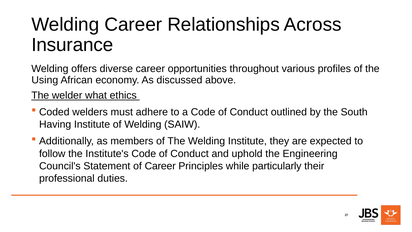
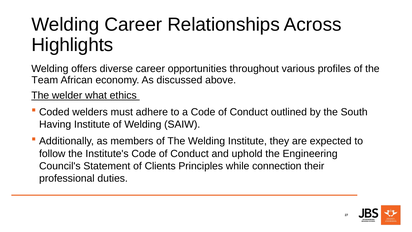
Insurance: Insurance -> Highlights (72, 45)
Using: Using -> Team (45, 80)
of Career: Career -> Clients (160, 166)
particularly: particularly -> connection (277, 166)
